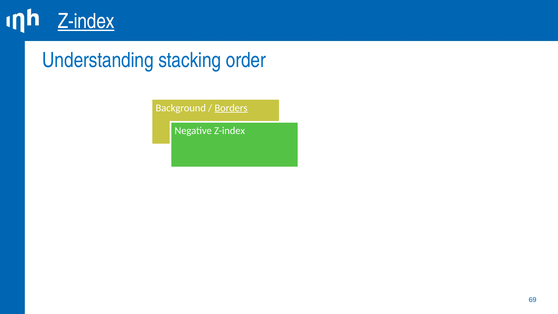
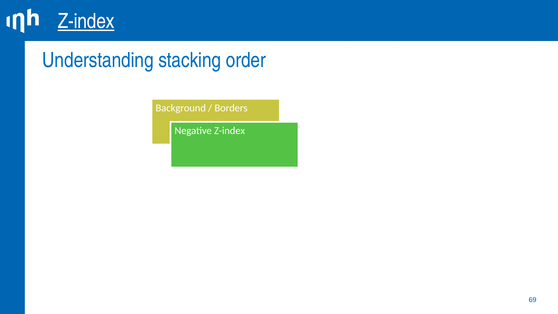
Borders underline: present -> none (231, 108)
